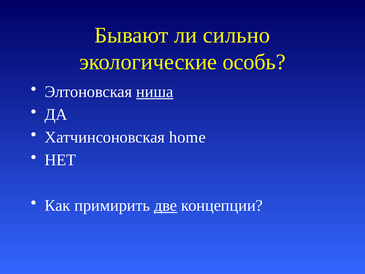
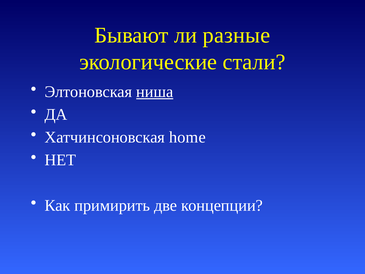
сильно: сильно -> разные (236, 35)
особь: особь -> стали (254, 62)
две underline: present -> none (166, 205)
